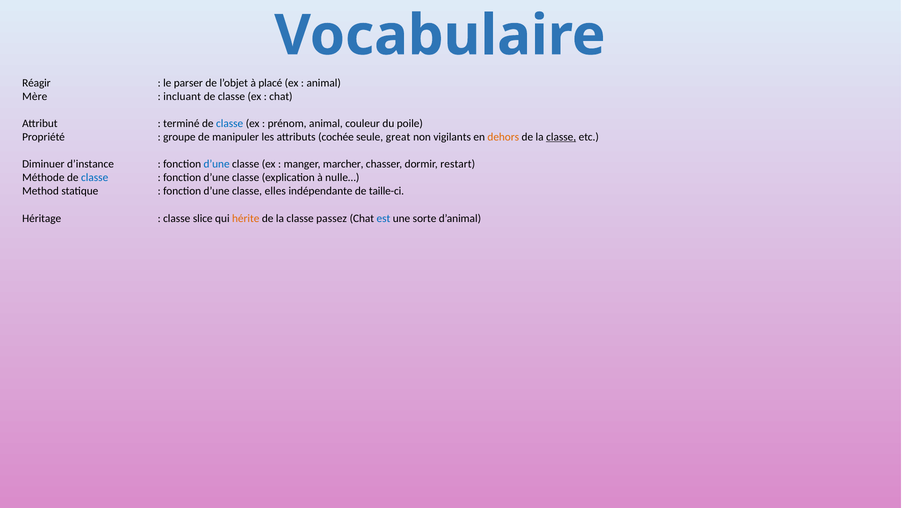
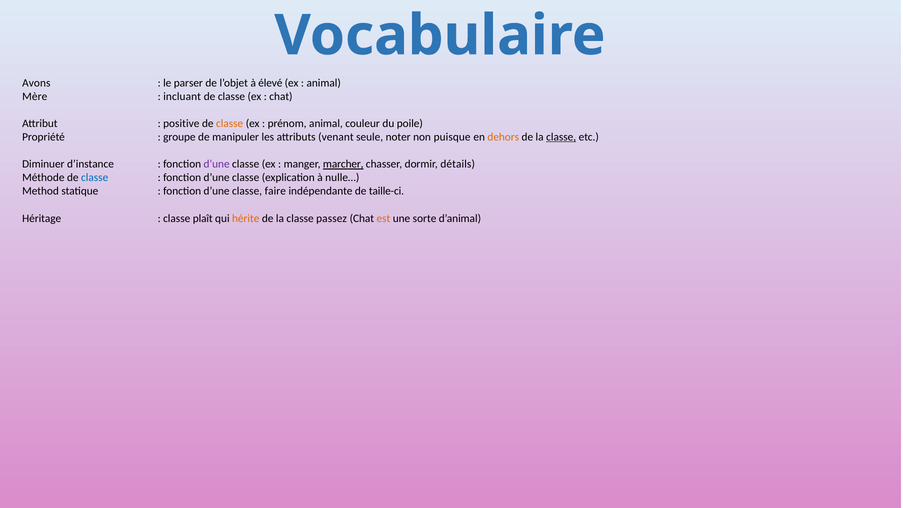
Réagir: Réagir -> Avons (36, 83)
placé: placé -> élevé (270, 83)
terminé: terminé -> positive (181, 123)
classe colour: blue -> orange (230, 123)
cochée: cochée -> venant (336, 137)
great: great -> noter (398, 137)
vigilants: vigilants -> puisque (452, 137)
d’une colour: blue -> purple (217, 164)
marcher underline: none -> present (343, 164)
restart: restart -> détails (458, 164)
elles: elles -> faire (275, 191)
slice: slice -> plaît (203, 218)
est colour: blue -> orange (383, 218)
